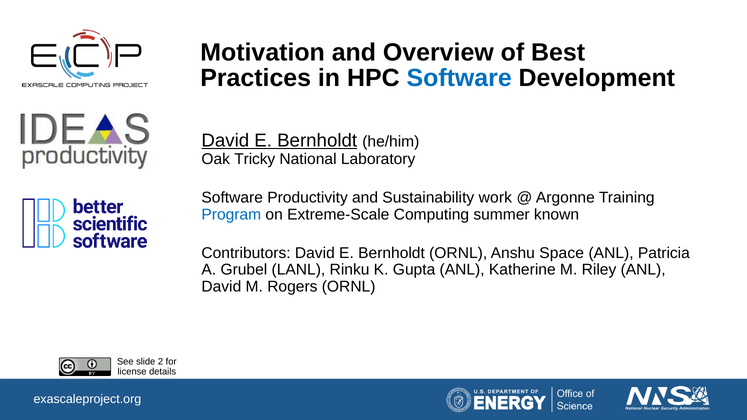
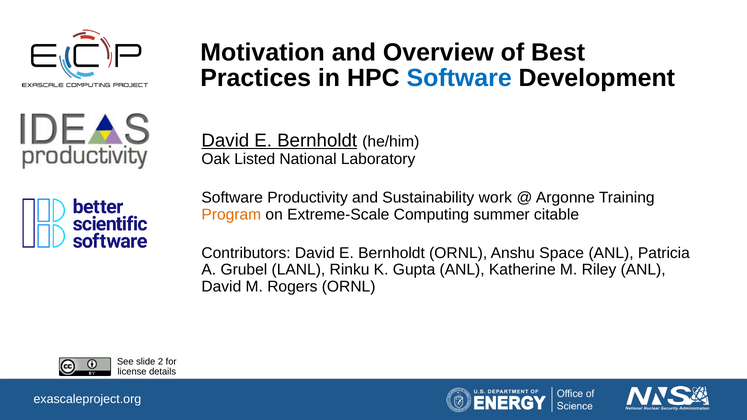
Tricky: Tricky -> Listed (255, 159)
Program colour: blue -> orange (231, 215)
known: known -> citable (557, 215)
